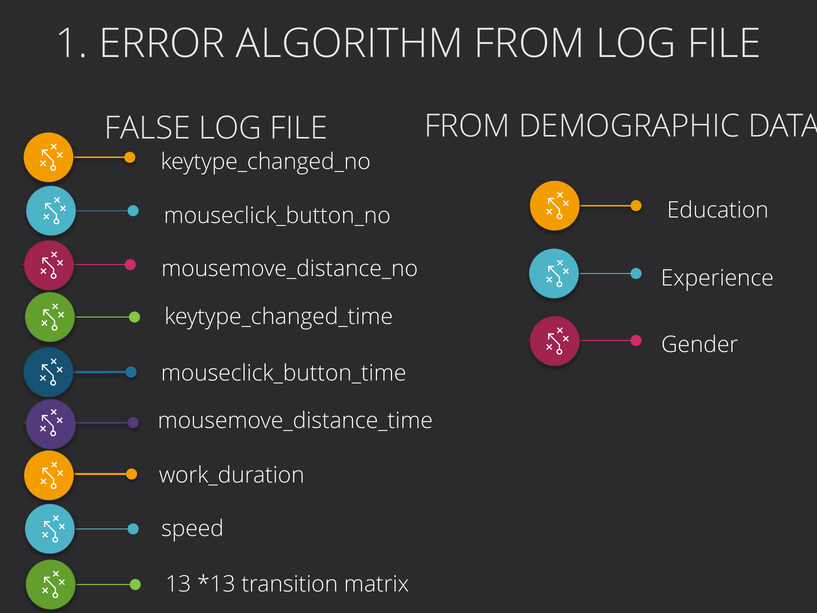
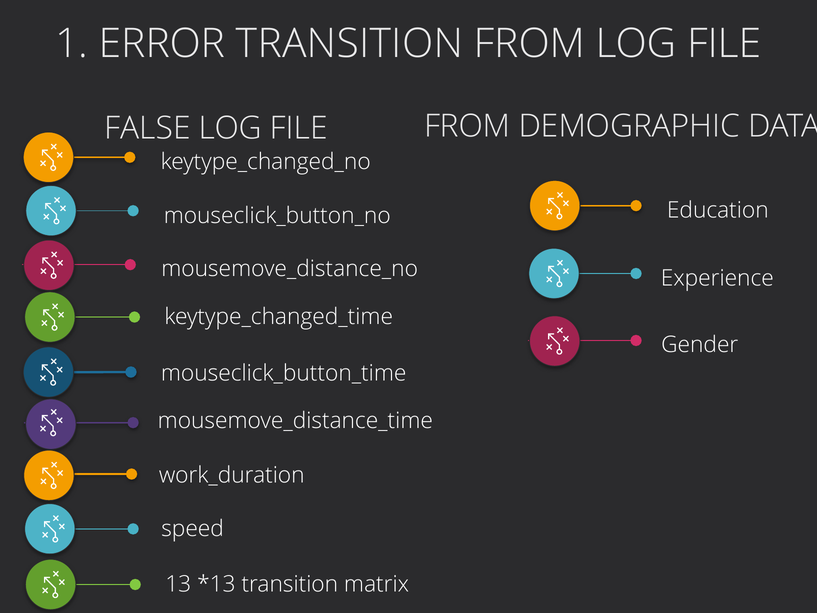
ERROR ALGORITHM: ALGORITHM -> TRANSITION (349, 44)
